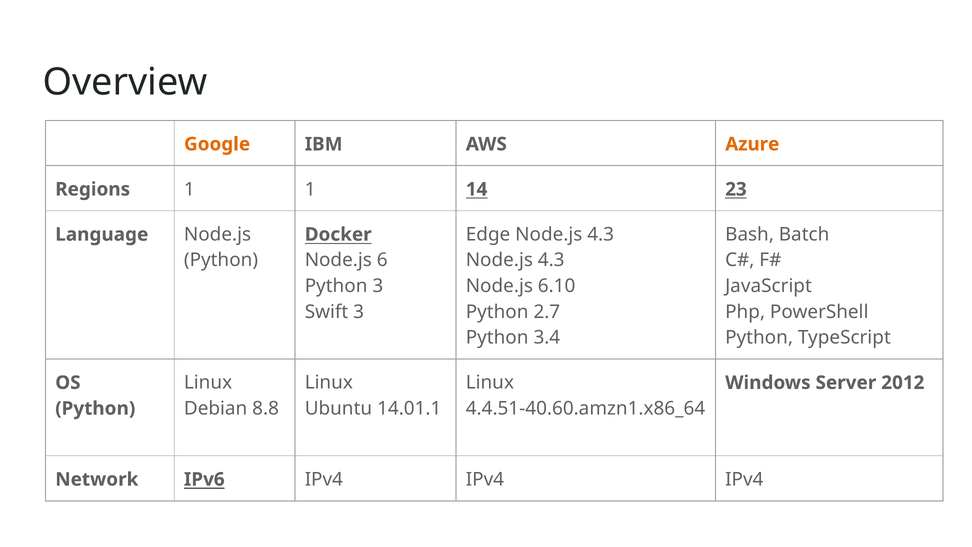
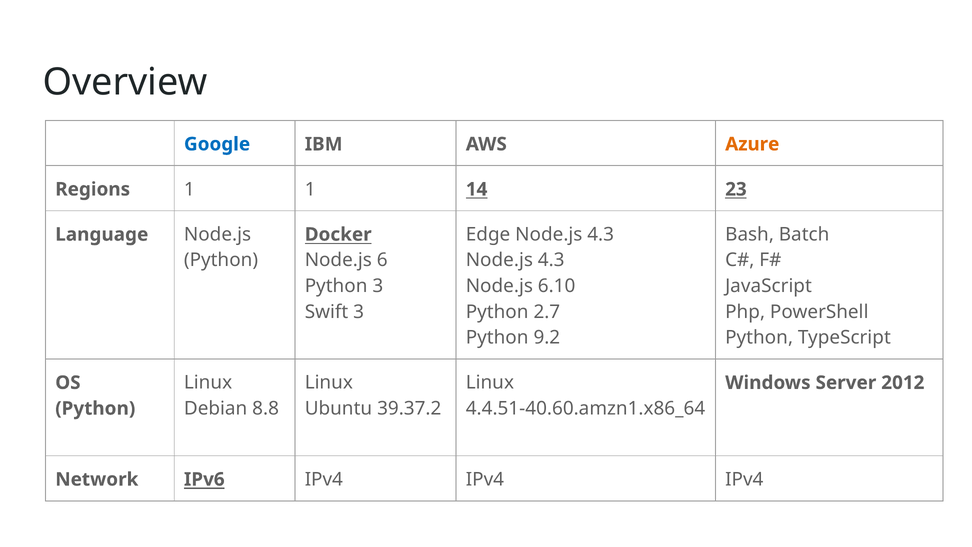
Google colour: orange -> blue (217, 144)
3.4: 3.4 -> 9.2 (547, 337)
14.01.1: 14.01.1 -> 39.37.2 (409, 408)
